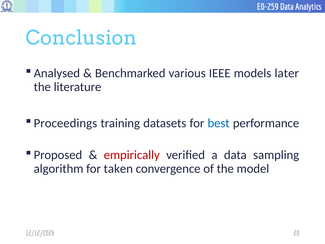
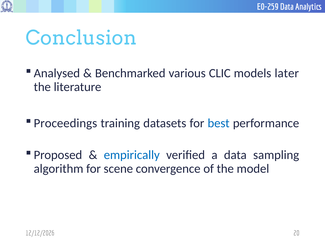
IEEE: IEEE -> CLIC (220, 73)
empirically colour: red -> blue (132, 155)
taken: taken -> scene (118, 169)
